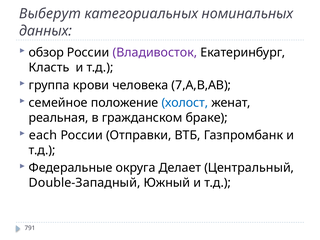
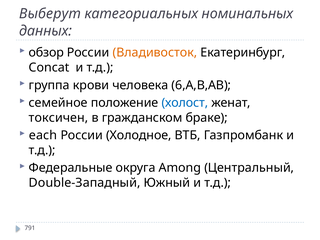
Владивосток colour: purple -> orange (155, 53)
Класть: Класть -> Concat (49, 68)
7,А,В,АВ: 7,А,В,АВ -> 6,А,В,АВ (201, 85)
реальная: реальная -> токсичен (58, 118)
Отправки: Отправки -> Холодное (139, 135)
Делает: Делает -> Among (180, 168)
